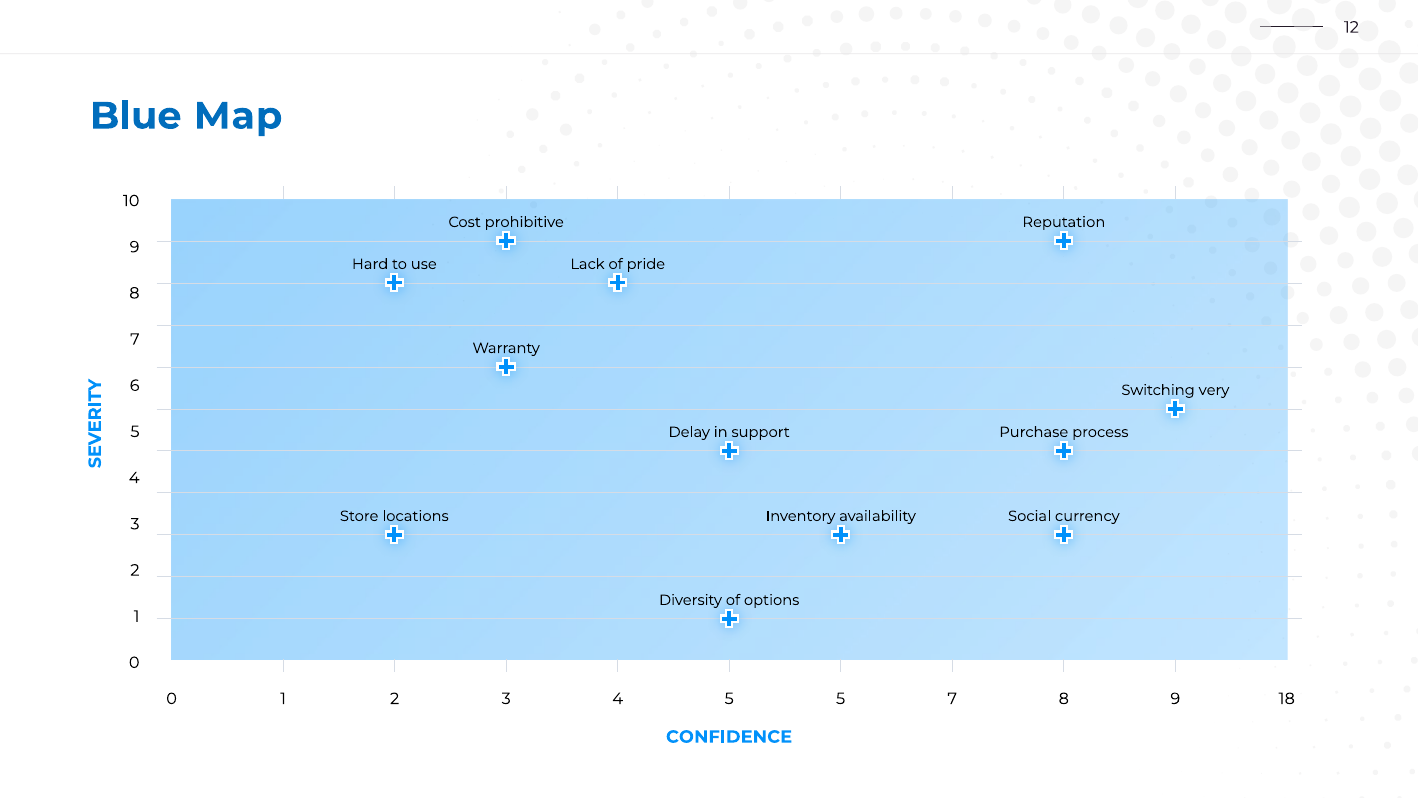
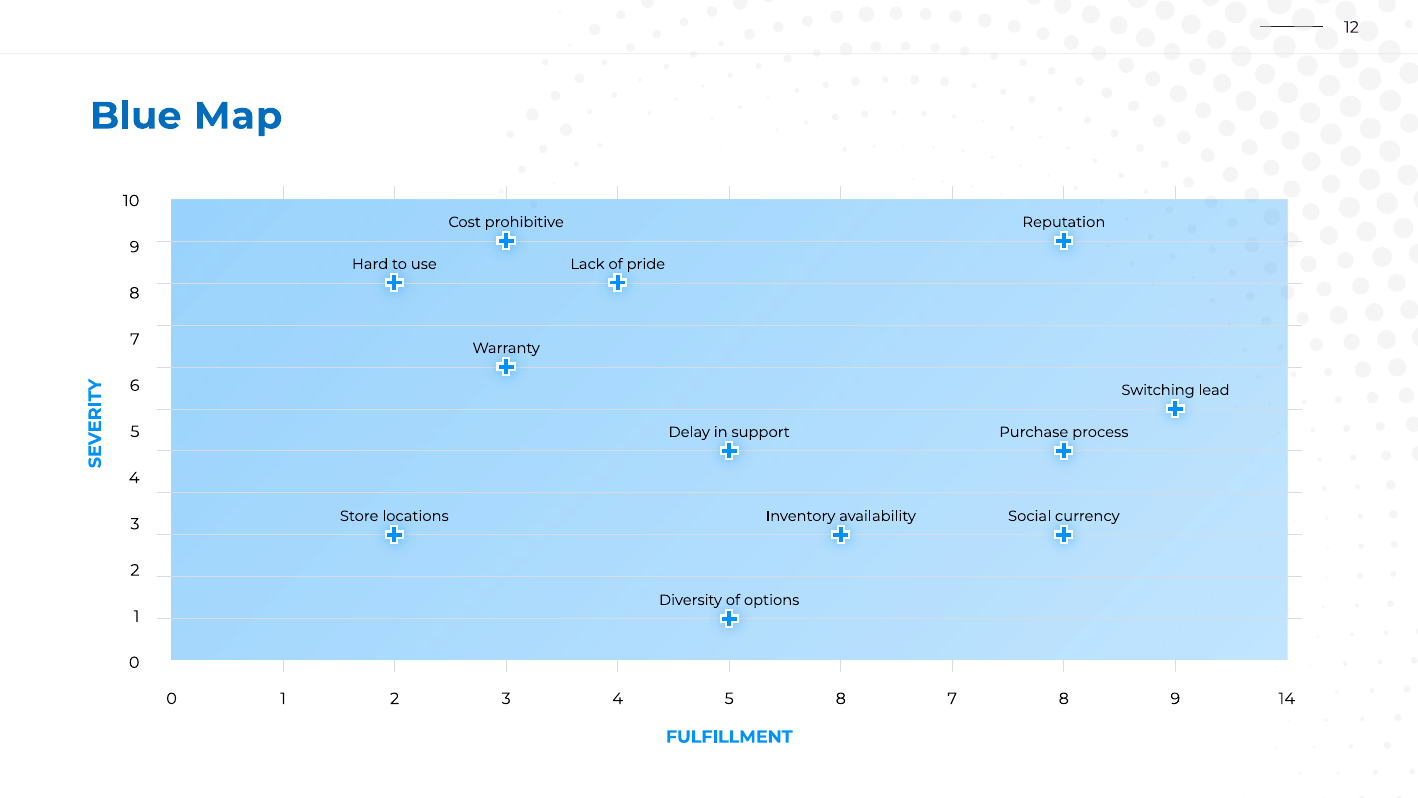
very: very -> lead (1214, 390)
5 5: 5 -> 8 (841, 698)
18: 18 -> 14 (1287, 698)
CONFIDENCE: CONFIDENCE -> FULFILLMENT (729, 737)
